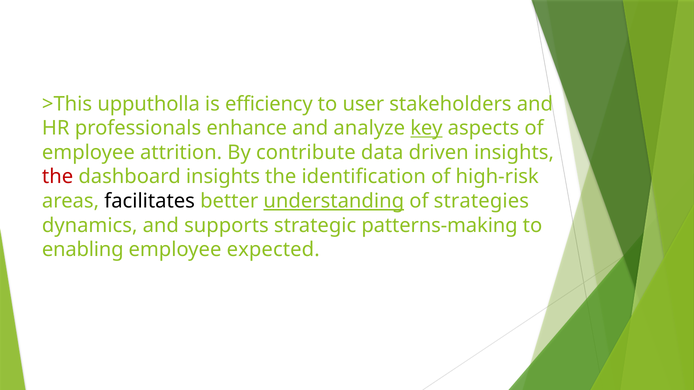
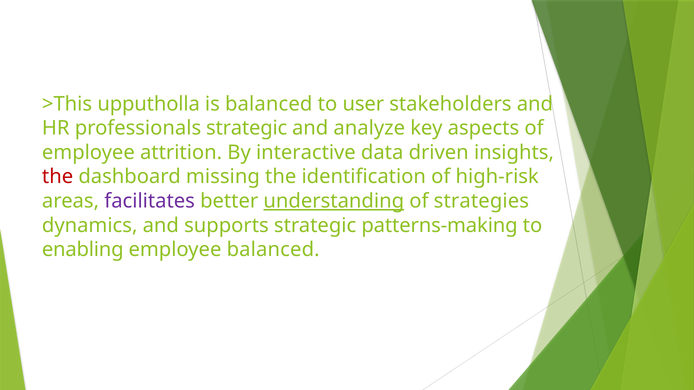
is efficiency: efficiency -> balanced (269, 104)
professionals enhance: enhance -> strategic (247, 128)
key underline: present -> none (426, 128)
contribute: contribute -> interactive (306, 153)
dashboard insights: insights -> missing (223, 177)
facilitates colour: black -> purple (150, 201)
employee expected: expected -> balanced (273, 250)
